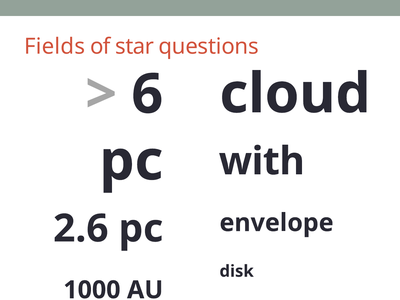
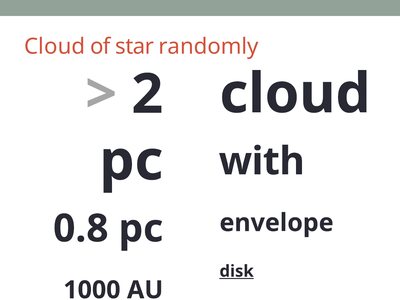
Fields: Fields -> Cloud (55, 47)
questions: questions -> randomly (208, 47)
6: 6 -> 2 (147, 94)
2.6: 2.6 -> 0.8 (81, 229)
disk underline: none -> present (237, 271)
